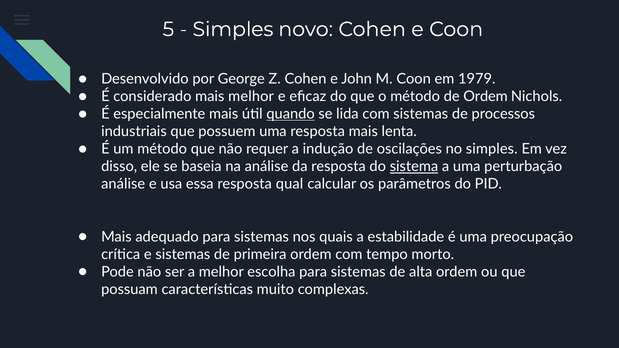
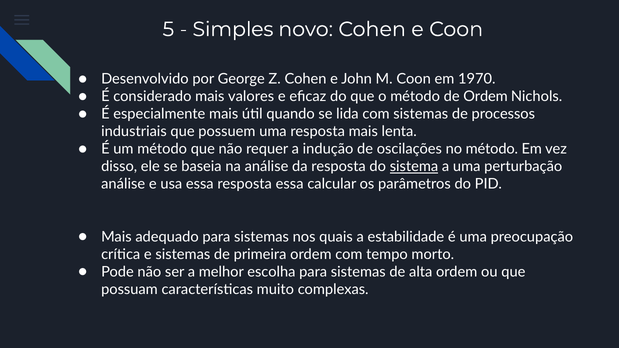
1979: 1979 -> 1970 (477, 79)
mais melhor: melhor -> valores (251, 97)
quando underline: present -> none (291, 114)
no simples: simples -> método (492, 149)
resposta qual: qual -> essa (290, 184)
